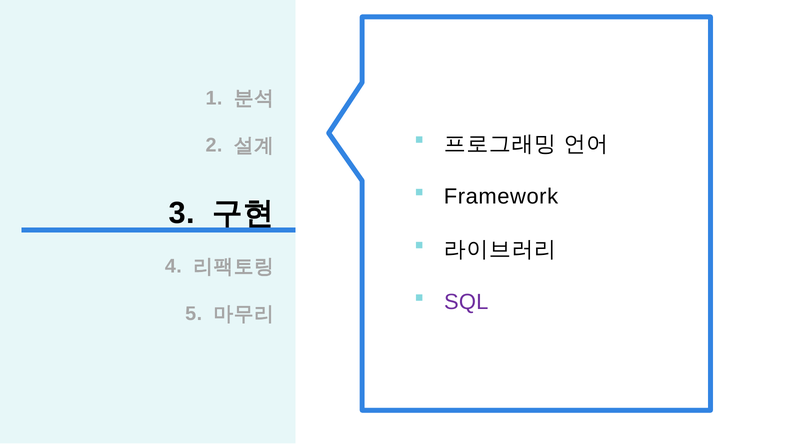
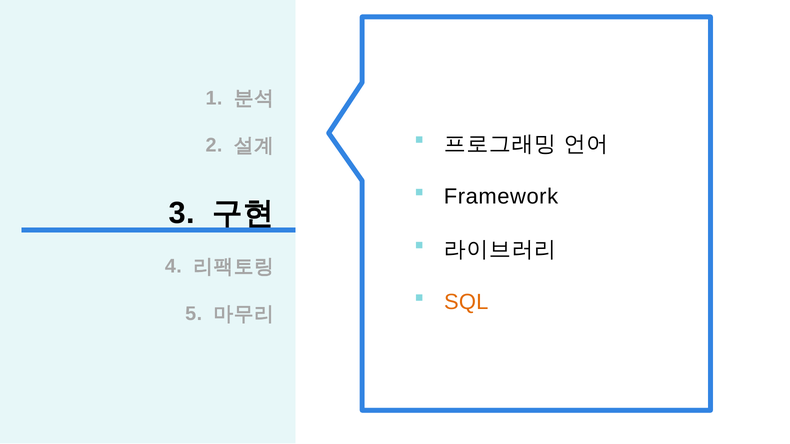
SQL colour: purple -> orange (466, 302)
